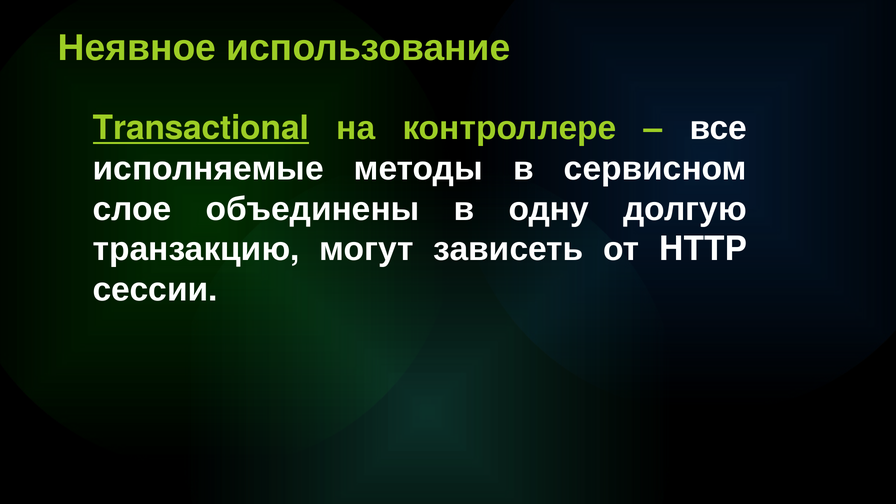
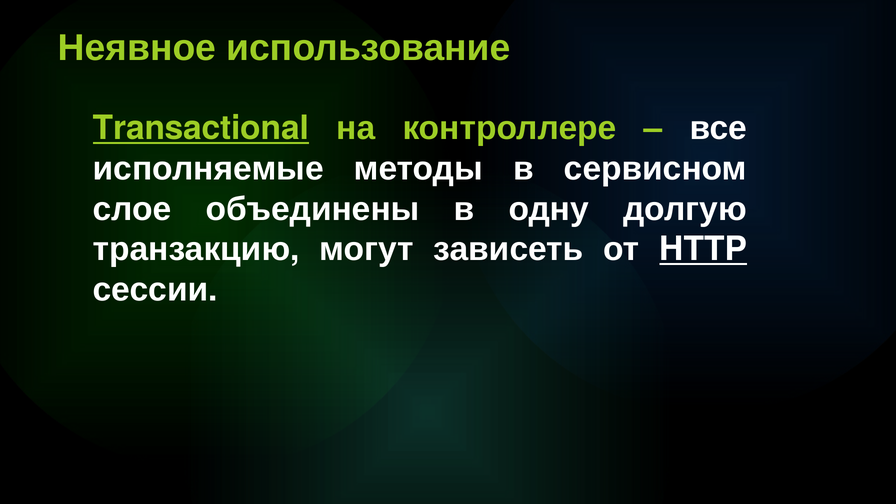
HTTP underline: none -> present (703, 249)
